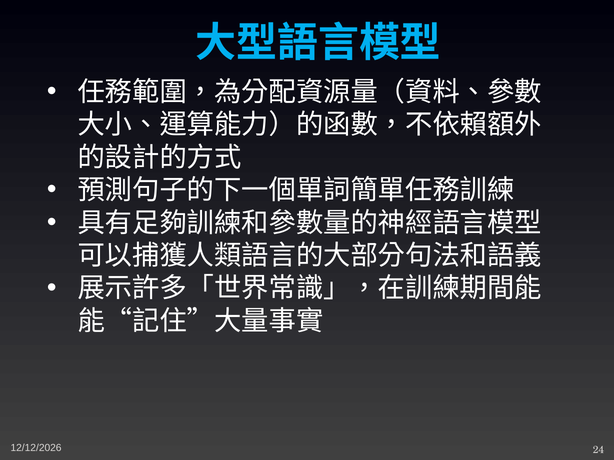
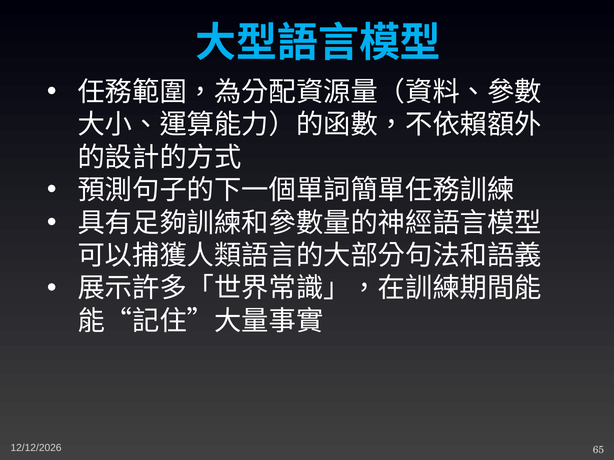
24: 24 -> 65 (598, 450)
